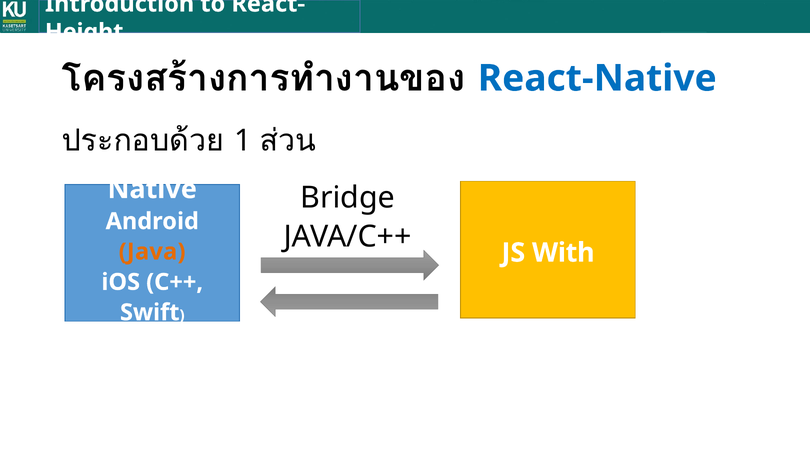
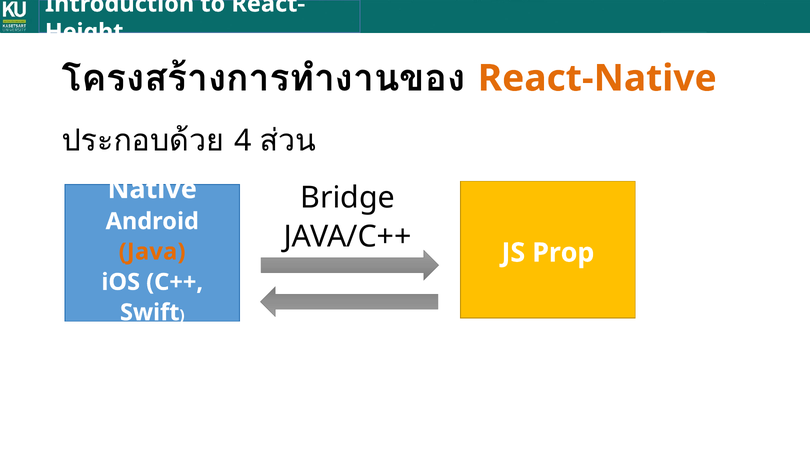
React-Native colour: blue -> orange (597, 78)
1: 1 -> 4 (243, 141)
With: With -> Prop (563, 253)
